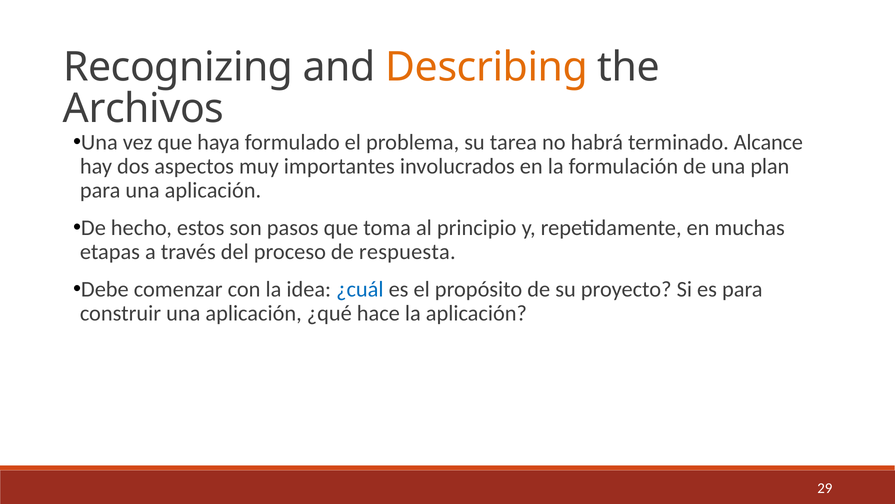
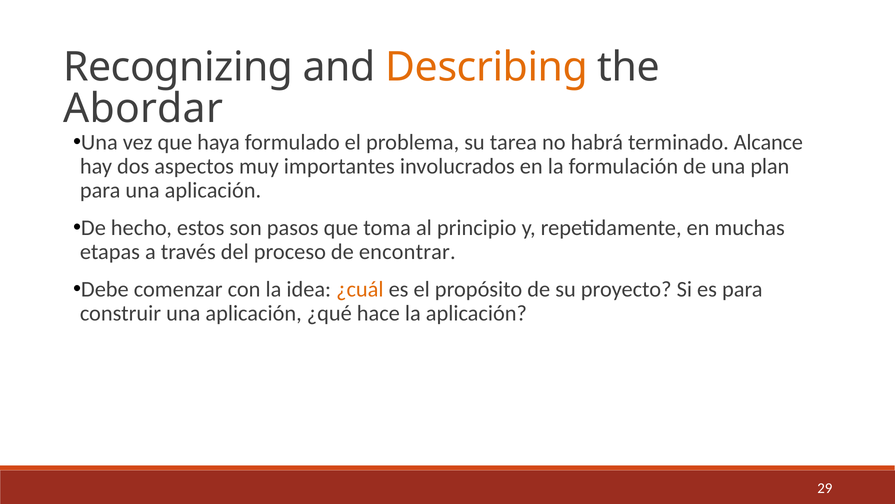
Archivos: Archivos -> Abordar (143, 109)
respuesta: respuesta -> encontrar (407, 252)
¿cuál colour: blue -> orange (360, 289)
